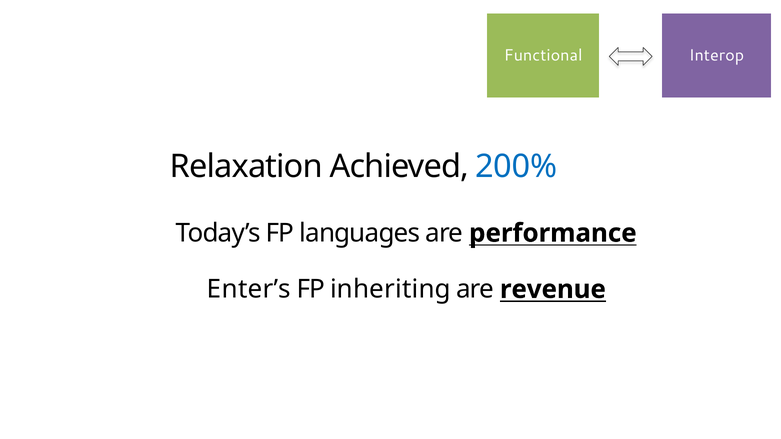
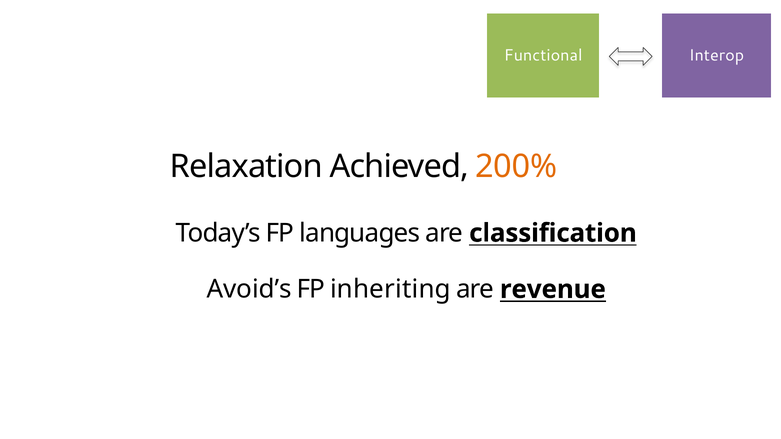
200% colour: blue -> orange (516, 166)
performance: performance -> classification (553, 233)
Enter’s: Enter’s -> Avoid’s (249, 290)
